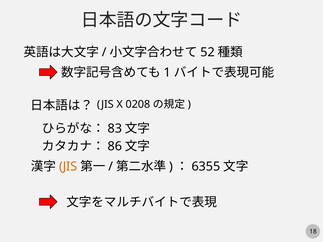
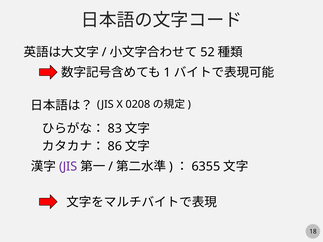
JIS colour: orange -> purple (68, 167)
